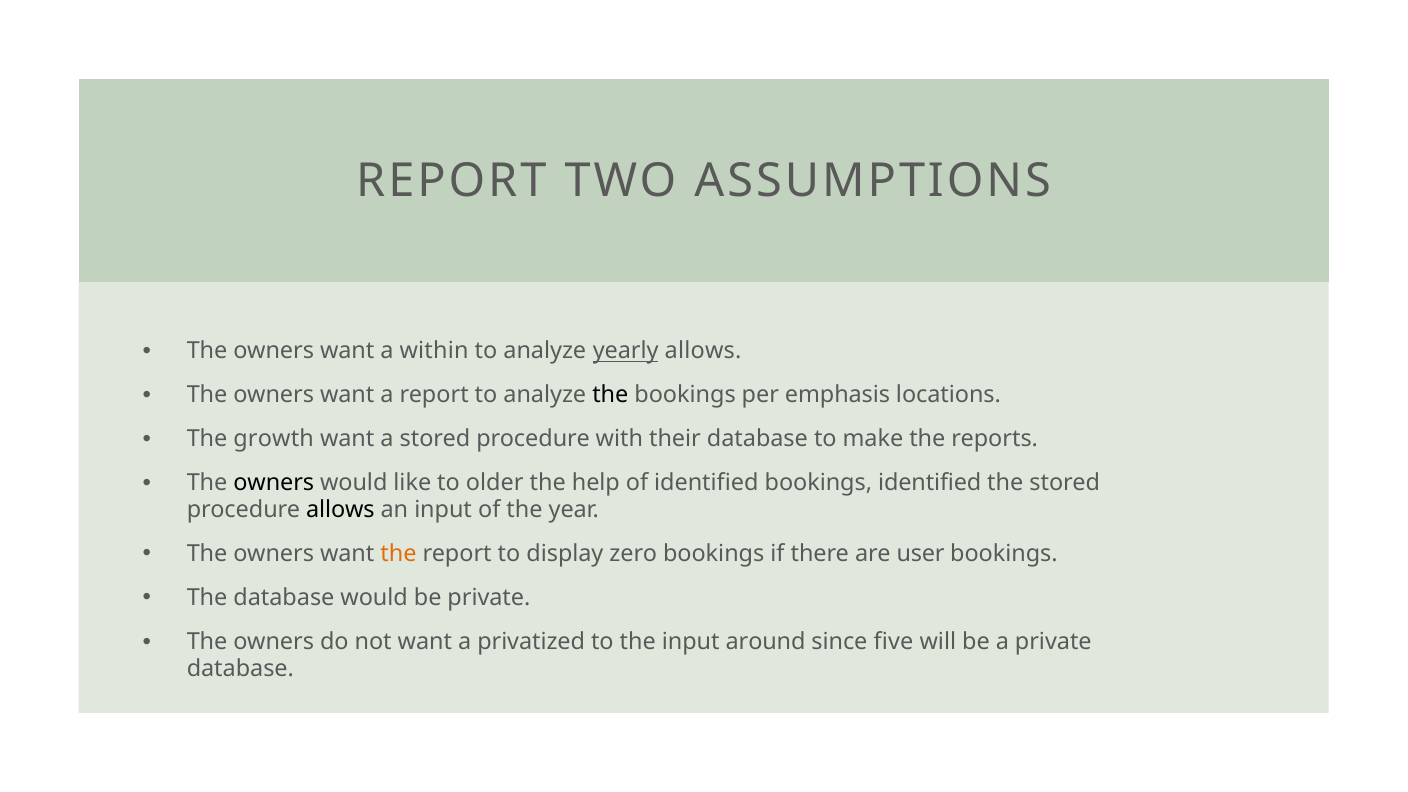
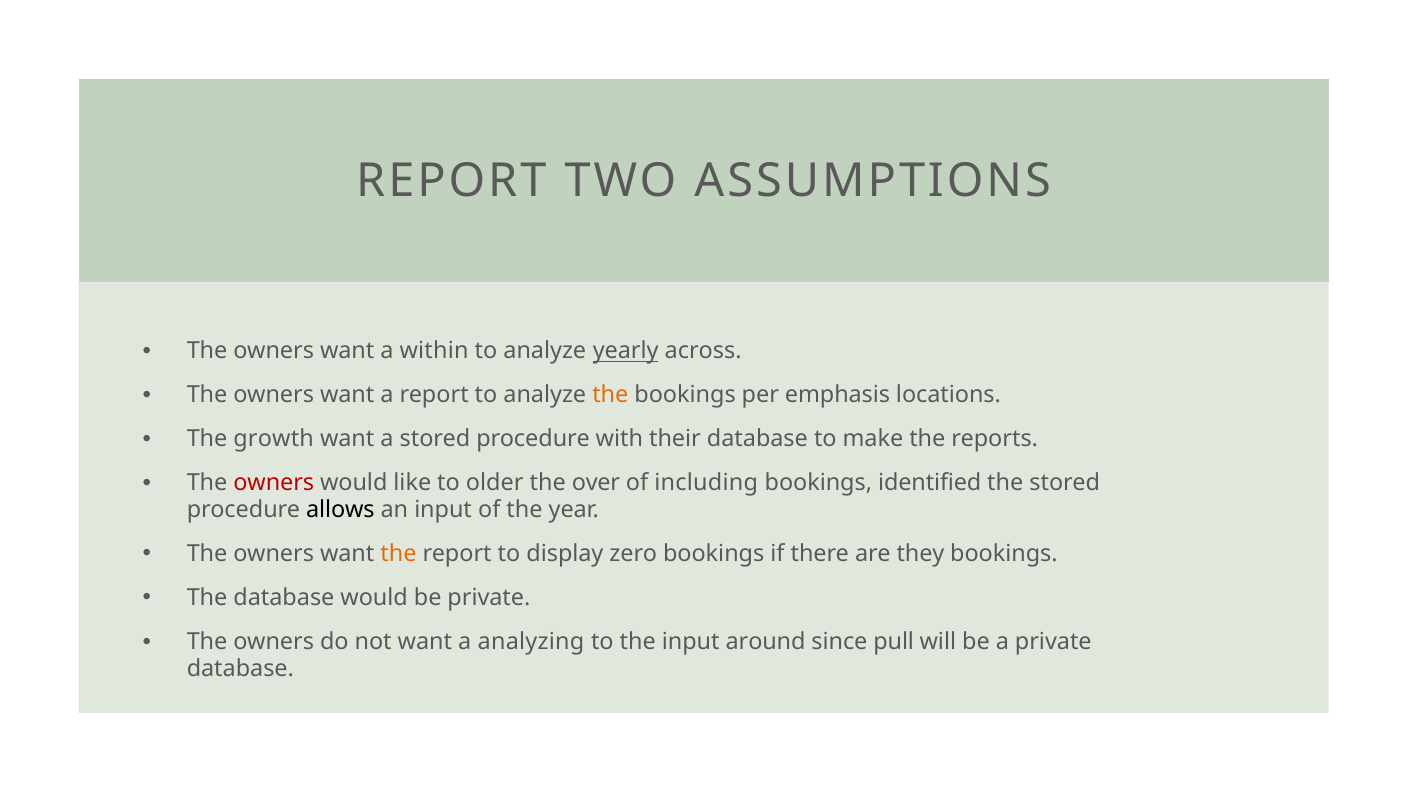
yearly allows: allows -> across (703, 351)
the colour: black -> orange (610, 395)
owners colour: black -> red (274, 483)
help: help -> over (596, 483)
of identified: identified -> including (706, 483)
user: user -> they (920, 554)
privatized: privatized -> analyzing (531, 642)
five: five -> pull (894, 642)
